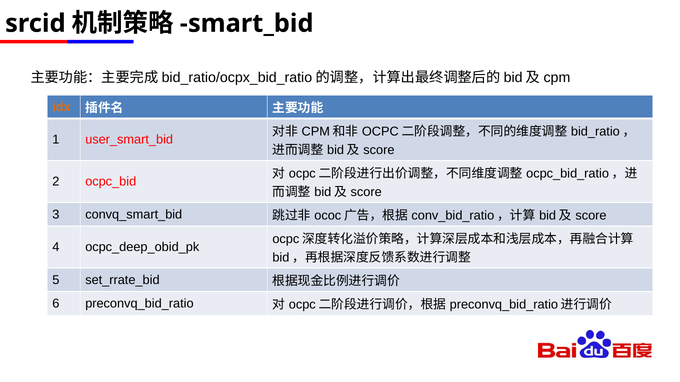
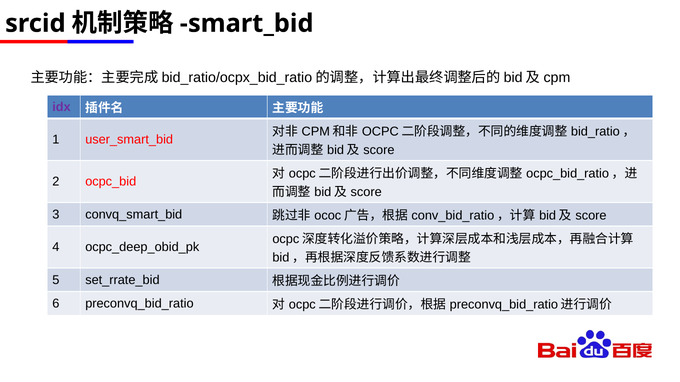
idx colour: orange -> purple (61, 107)
